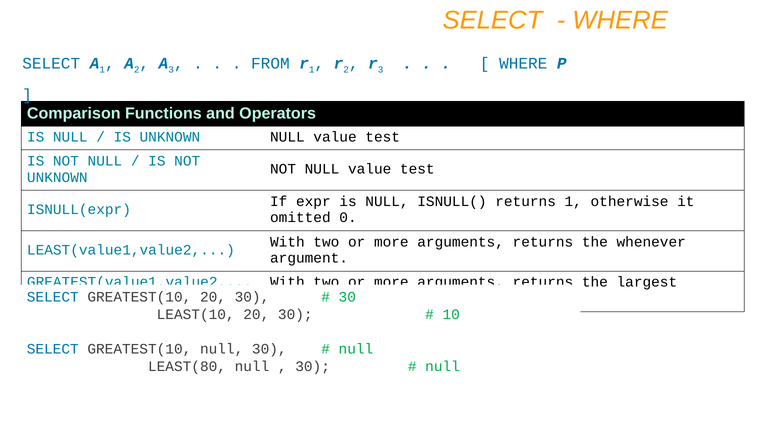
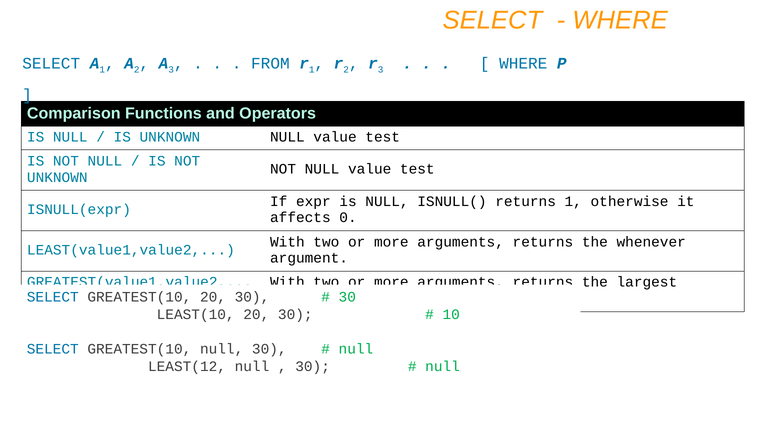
omitted: omitted -> affects (300, 218)
LEAST(80: LEAST(80 -> LEAST(12 (187, 367)
